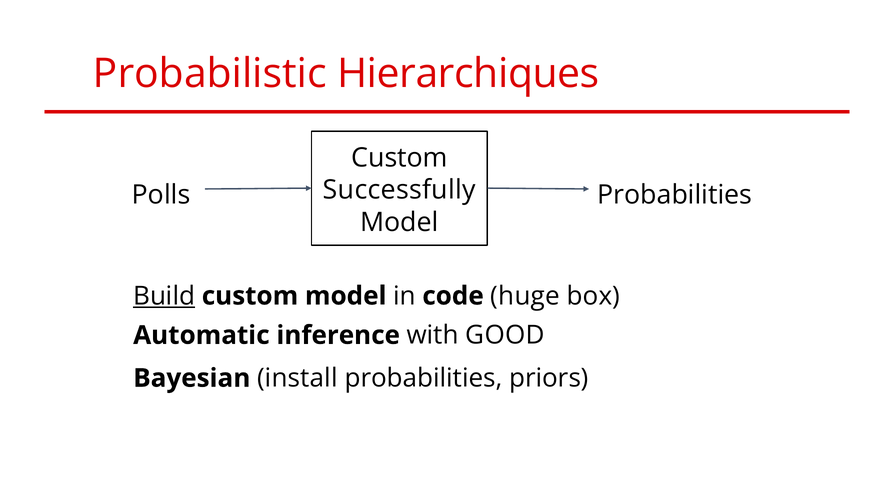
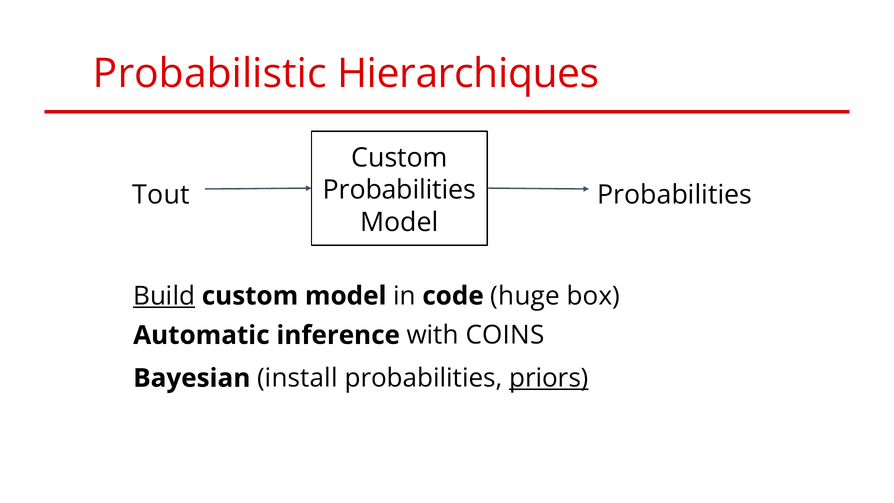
Successfully: Successfully -> Probabilities (399, 190)
Polls: Polls -> Tout (161, 195)
GOOD: GOOD -> COINS (505, 335)
priors underline: none -> present (549, 378)
